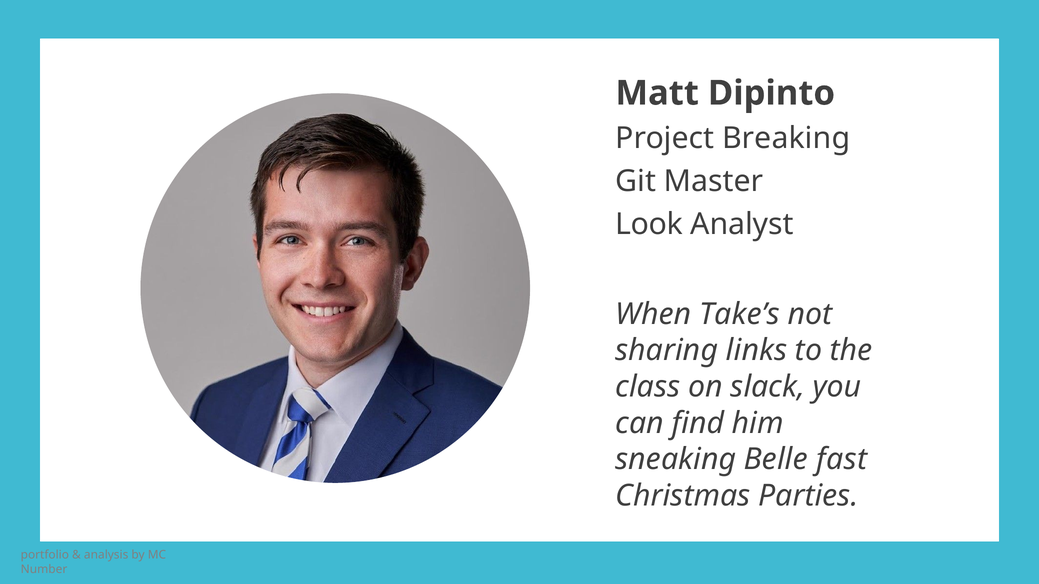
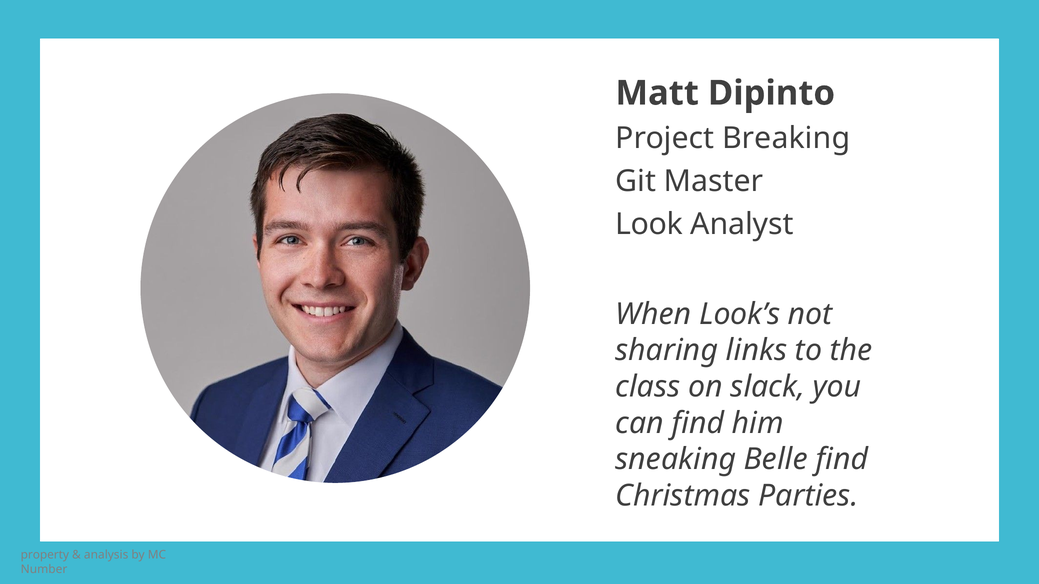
Take’s: Take’s -> Look’s (740, 314)
Belle fast: fast -> find (842, 460)
portfolio: portfolio -> property (45, 555)
